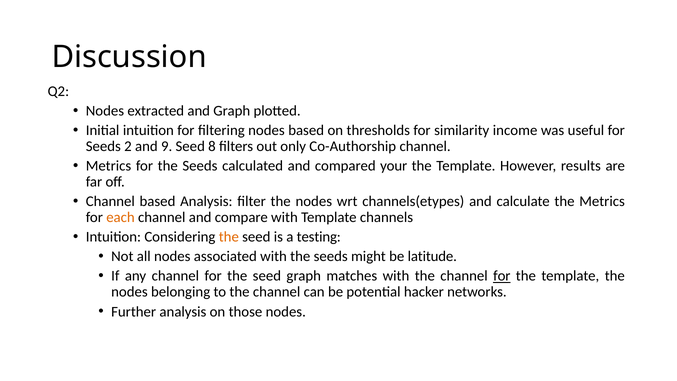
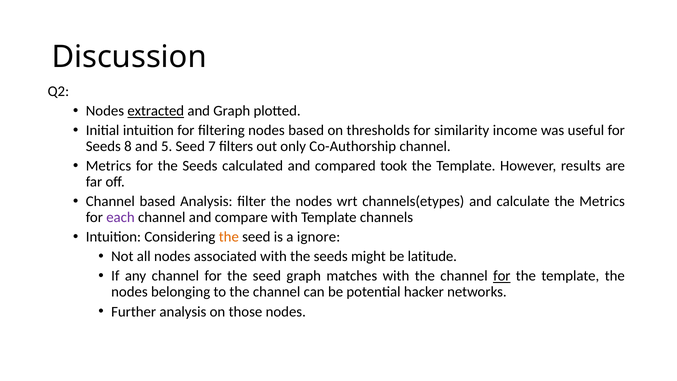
extracted underline: none -> present (156, 111)
2: 2 -> 8 (128, 146)
9: 9 -> 5 (167, 146)
8: 8 -> 7 (212, 146)
your: your -> took (394, 166)
each colour: orange -> purple (121, 217)
testing: testing -> ignore (319, 237)
